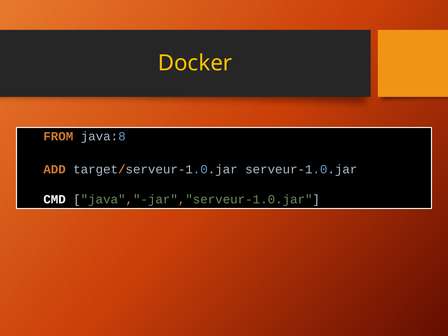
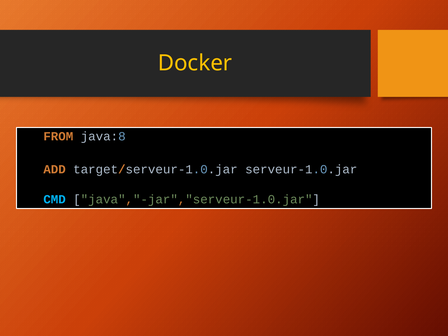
CMD colour: white -> light blue (55, 200)
